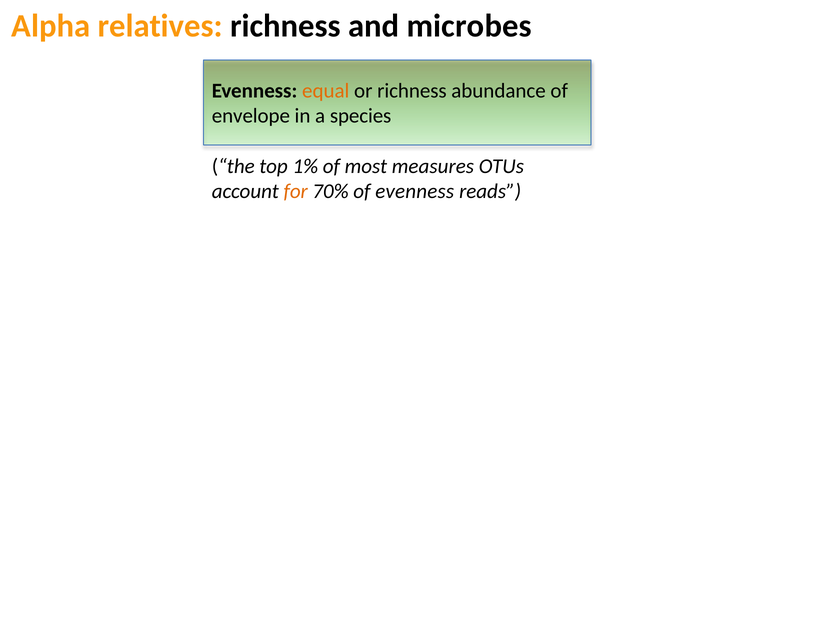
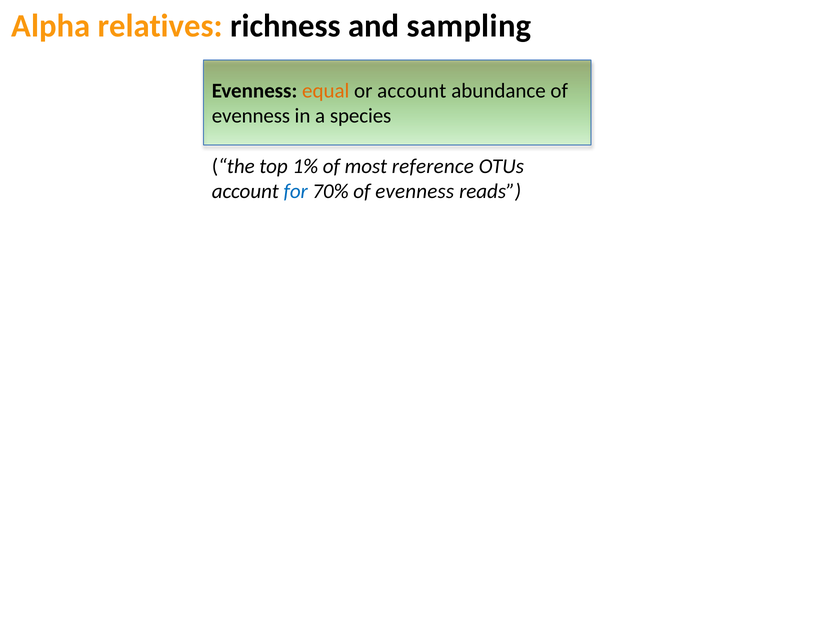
microbes: microbes -> sampling (469, 26)
or richness: richness -> account (412, 91)
envelope: envelope -> evenness (251, 116)
measures: measures -> reference (433, 166)
for colour: orange -> blue (296, 191)
